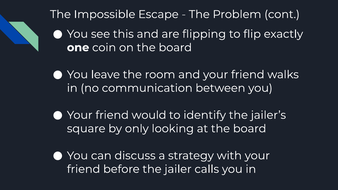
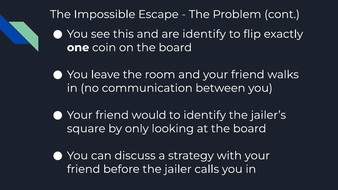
are flipping: flipping -> identify (204, 34)
